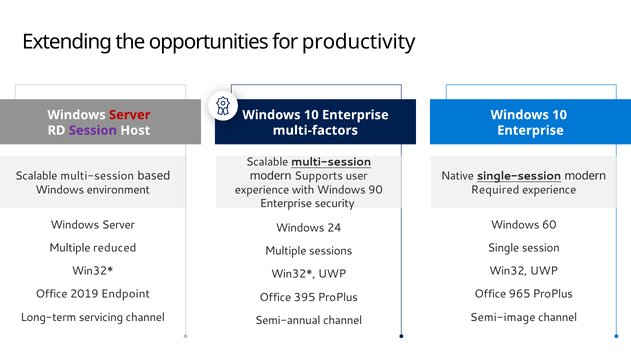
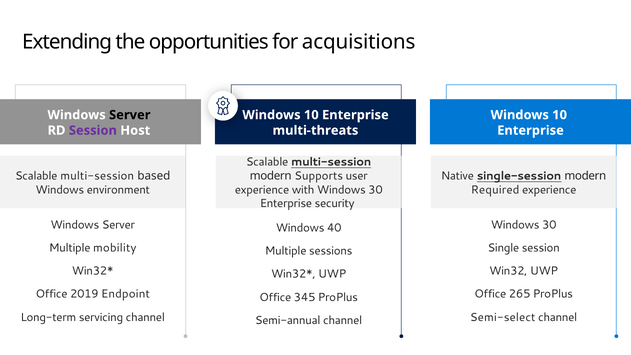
productivity: productivity -> acquisitions (359, 42)
Server colour: red -> black (130, 115)
multi-factors: multi-factors -> multi-threats (315, 130)
with Windows 90: 90 -> 30 (375, 190)
60: 60 -> 30 (549, 225)
24: 24 -> 40 (334, 228)
reduced: reduced -> mobility (115, 248)
965: 965 -> 265 (520, 294)
395: 395 -> 345 (305, 297)
Semi-image: Semi-image -> Semi-select (503, 317)
